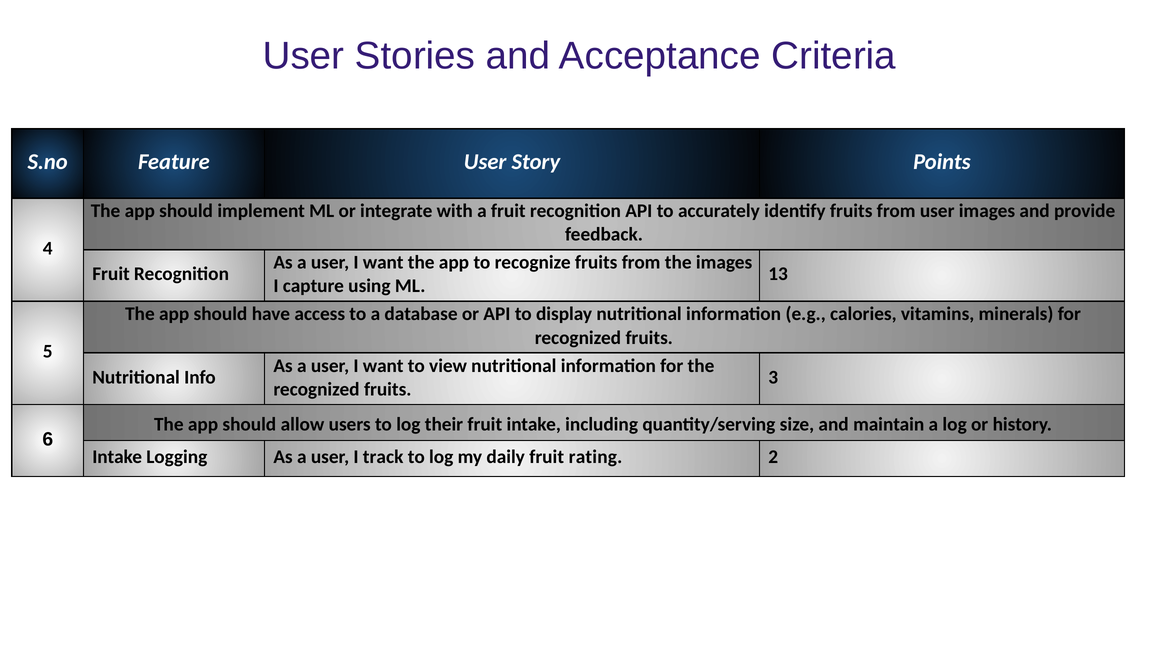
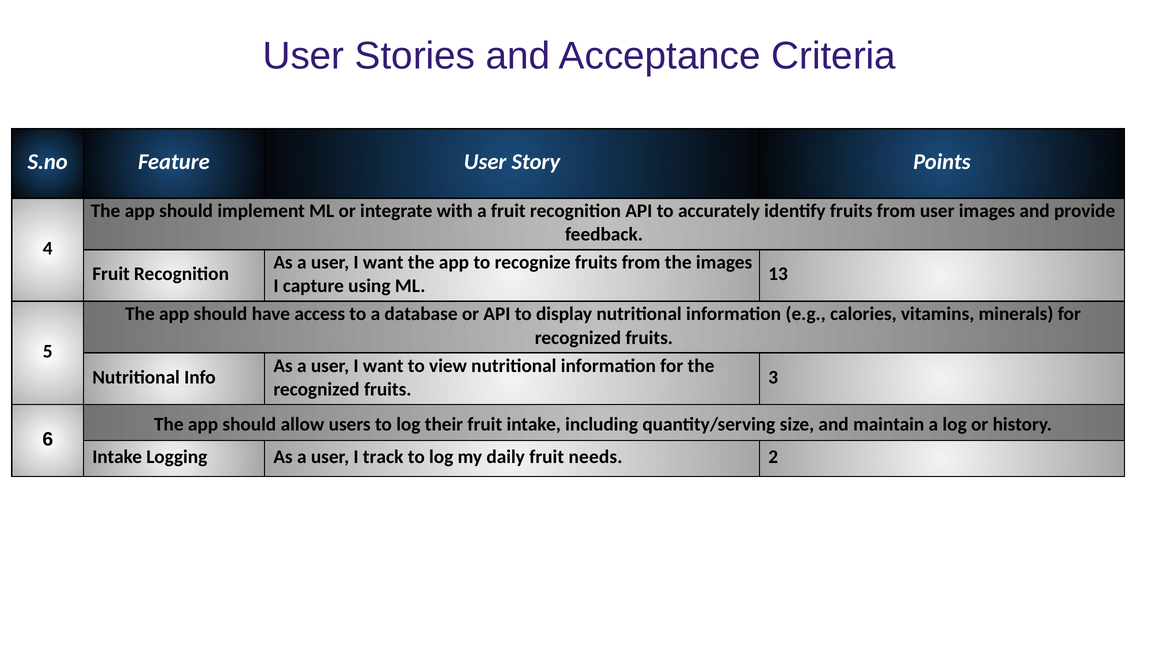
rating: rating -> needs (596, 457)
